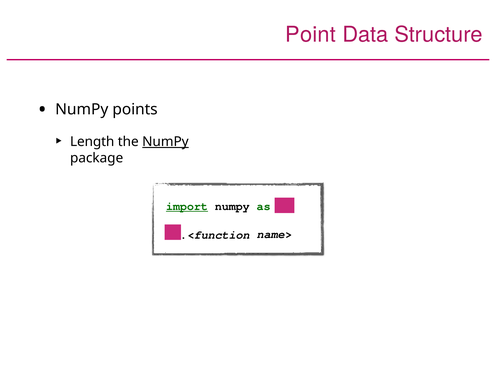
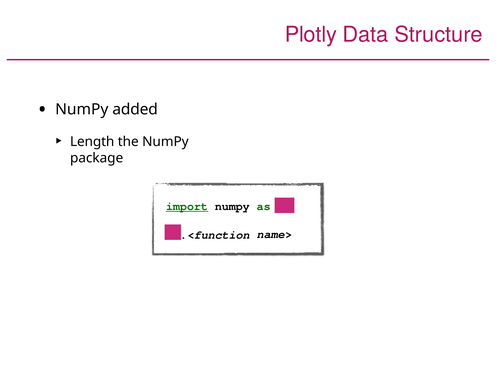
Point: Point -> Plotly (311, 35)
points: points -> added (135, 109)
NumPy underline: present -> none (165, 142)
